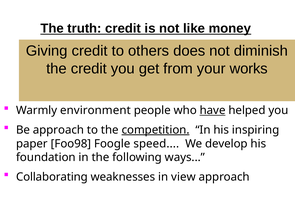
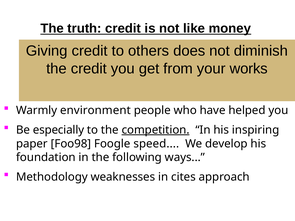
have underline: present -> none (213, 111)
Be approach: approach -> especially (59, 130)
Collaborating: Collaborating -> Methodology (52, 177)
view: view -> cites (183, 177)
